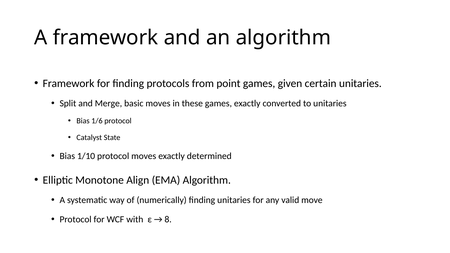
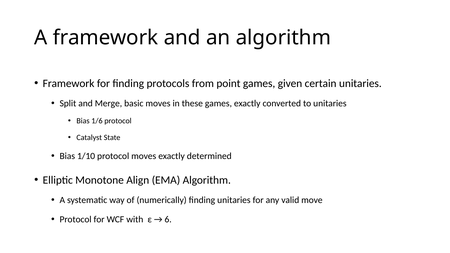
8: 8 -> 6 (168, 220)
